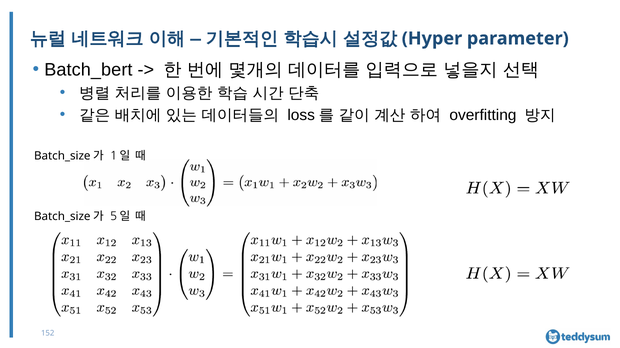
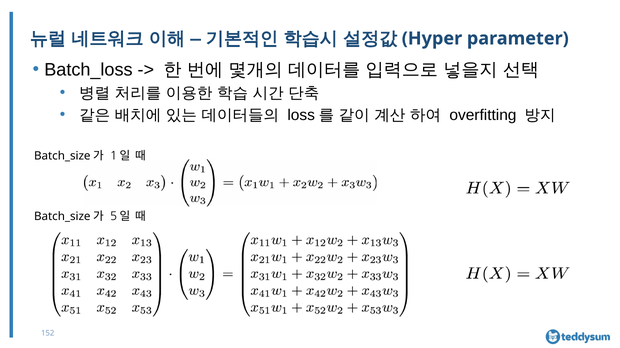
Batch_bert: Batch_bert -> Batch_loss (88, 70)
